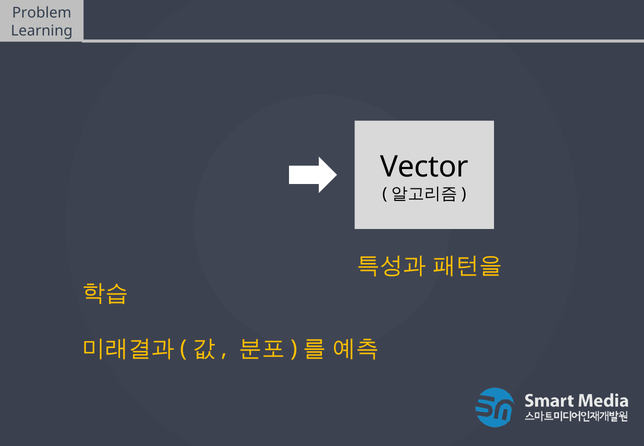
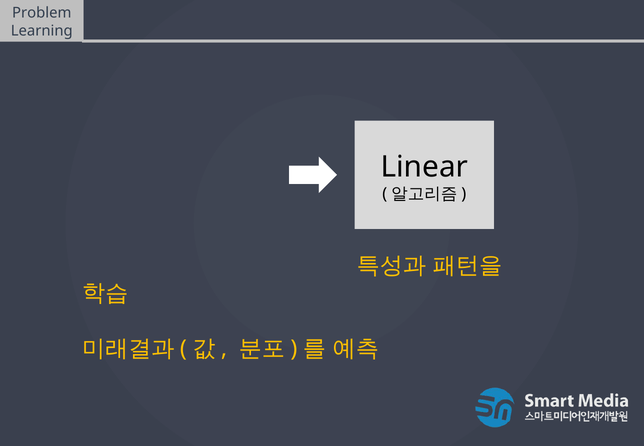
Vector: Vector -> Linear (424, 167)
